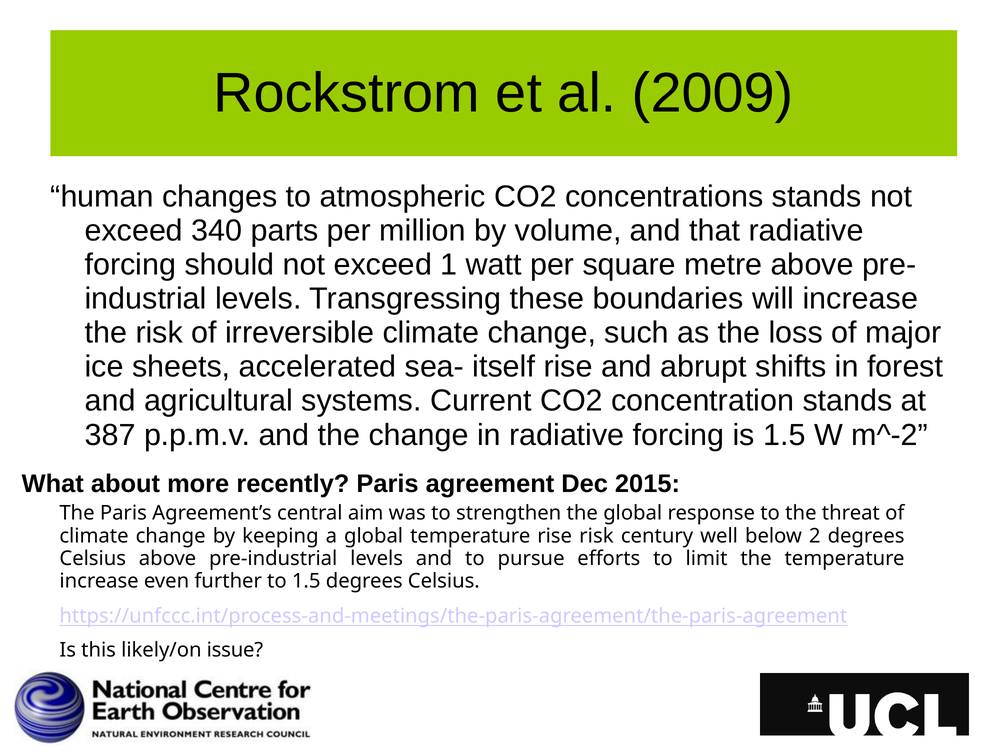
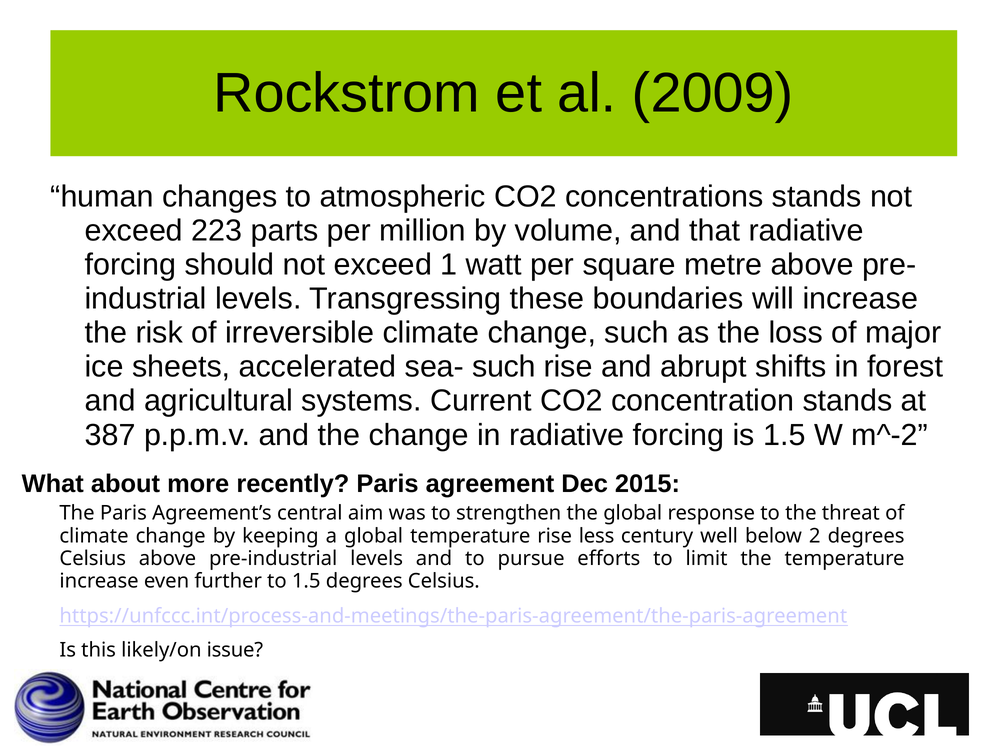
340: 340 -> 223 (217, 231)
sea- itself: itself -> such (504, 367)
rise risk: risk -> less (597, 536)
